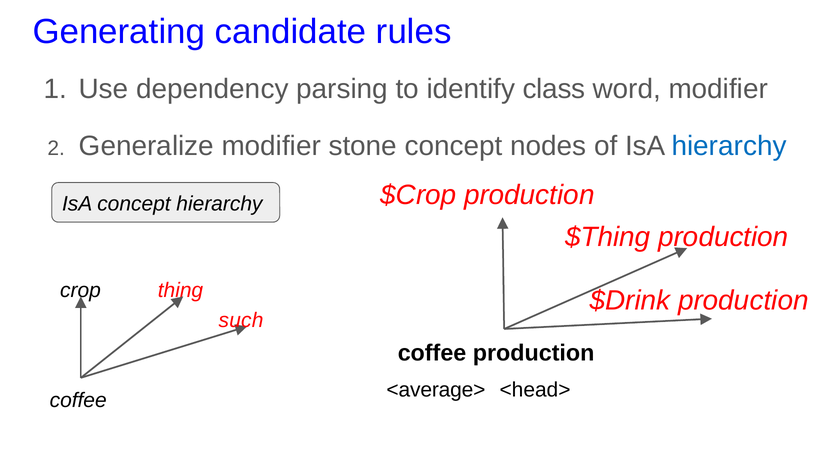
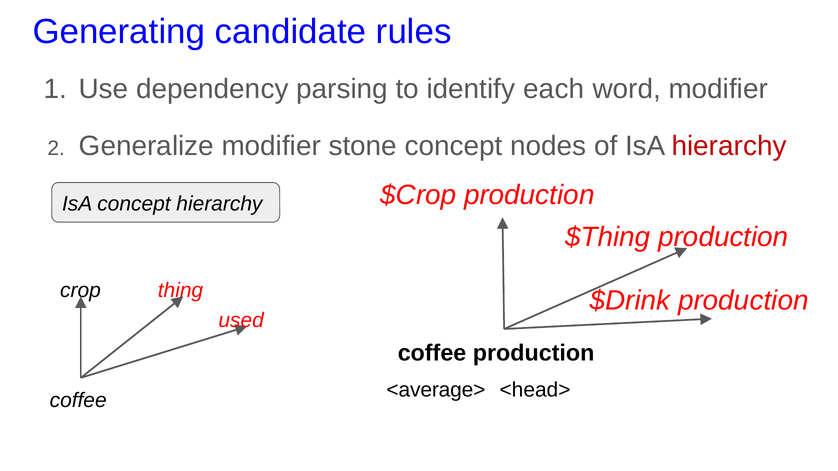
class: class -> each (554, 89)
hierarchy colour: blue -> red (729, 146)
such: such -> used (241, 321)
